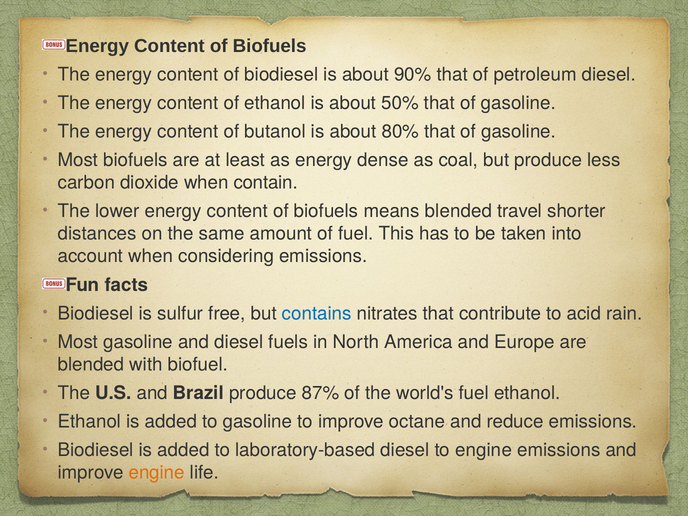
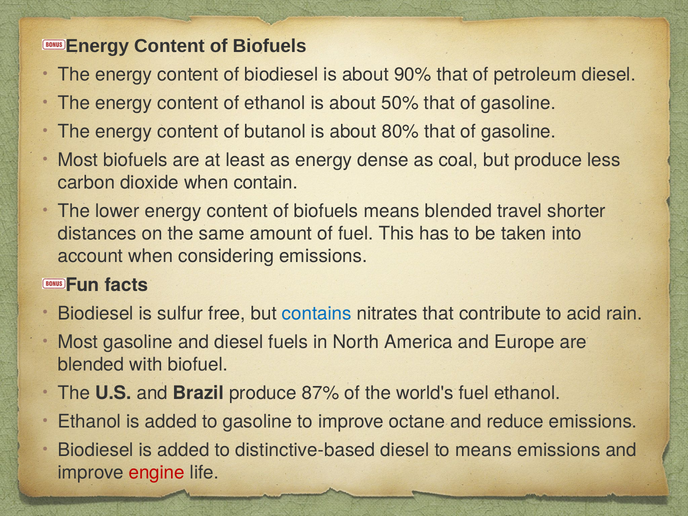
laboratory-based: laboratory-based -> distinctive-based (305, 450)
to engine: engine -> means (483, 450)
engine colour: orange -> red (157, 473)
